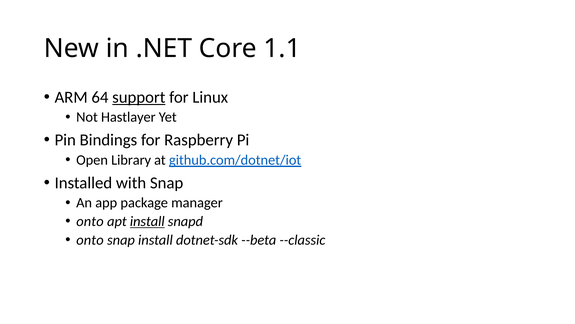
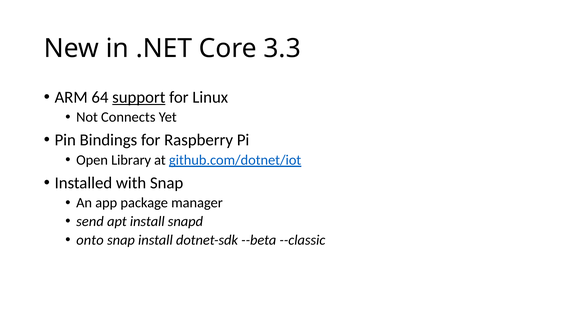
1.1: 1.1 -> 3.3 (282, 48)
Hastlayer: Hastlayer -> Connects (128, 117)
onto: onto -> send (90, 221)
install underline: present -> none (147, 221)
